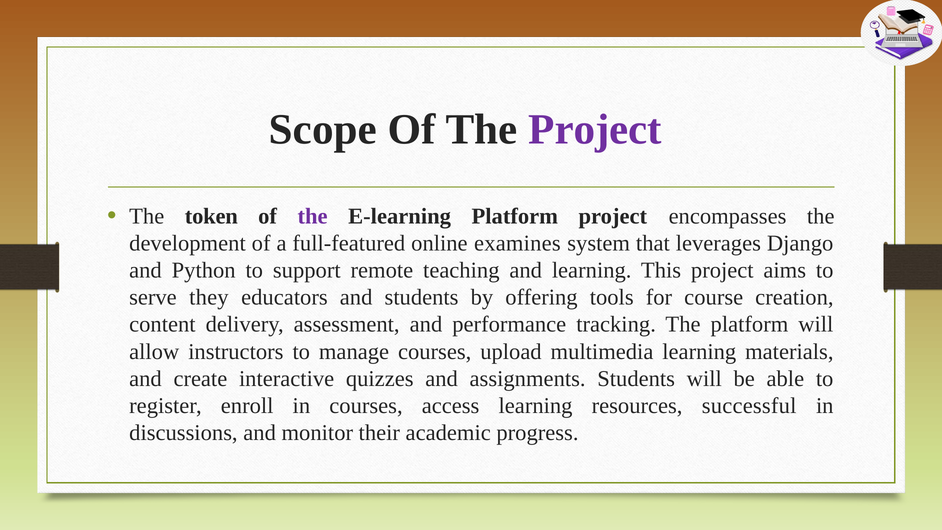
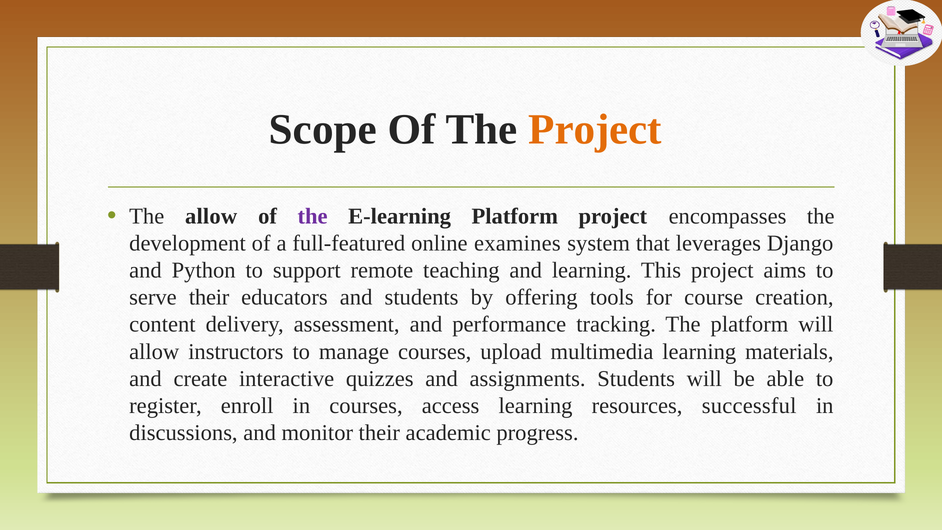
Project colour: purple -> orange (595, 129)
The token: token -> allow (211, 216)
serve they: they -> their (209, 297)
